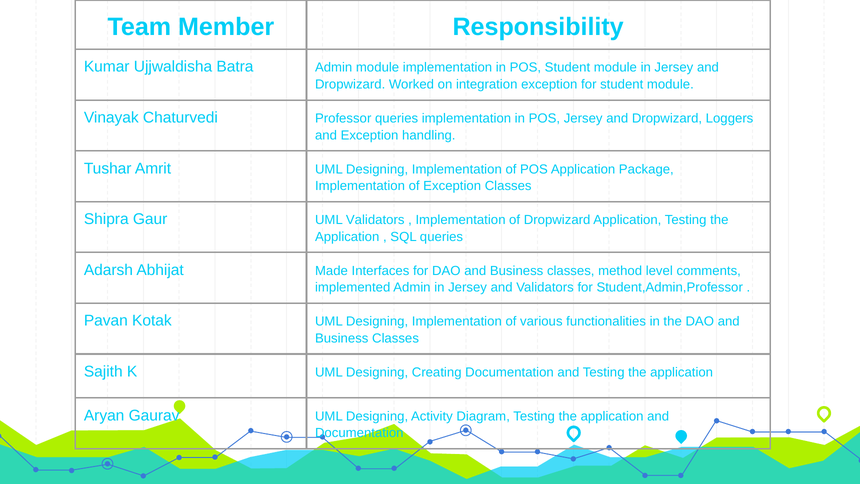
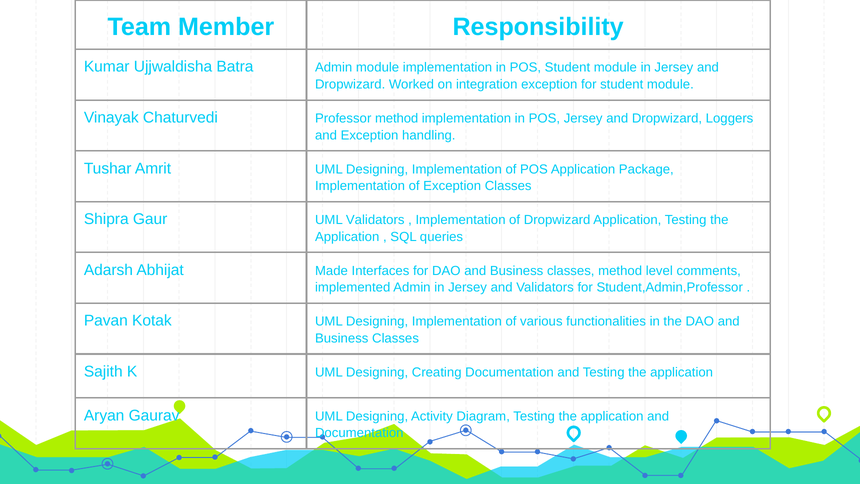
Professor queries: queries -> method (397, 118)
